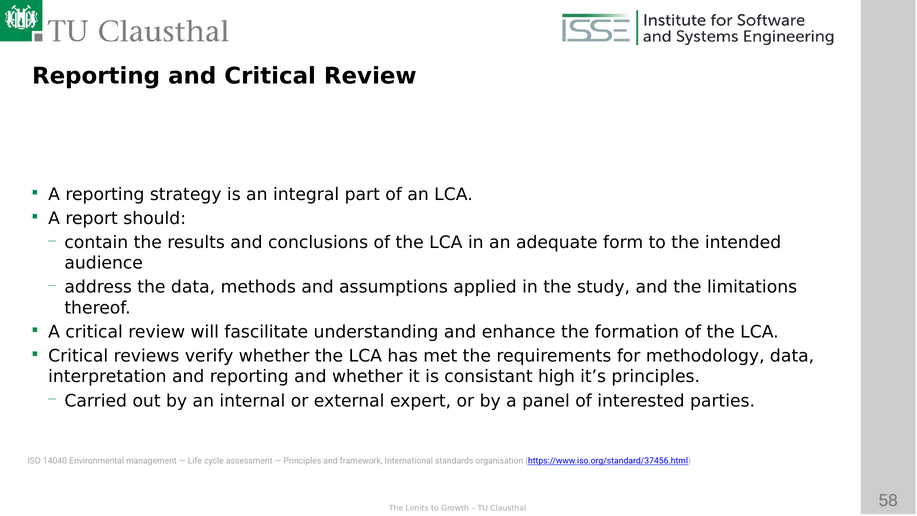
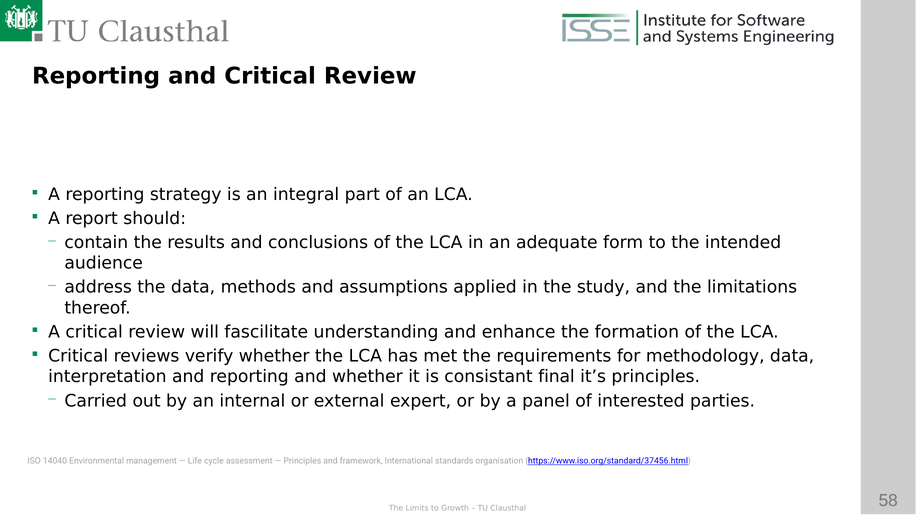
high: high -> final (556, 377)
